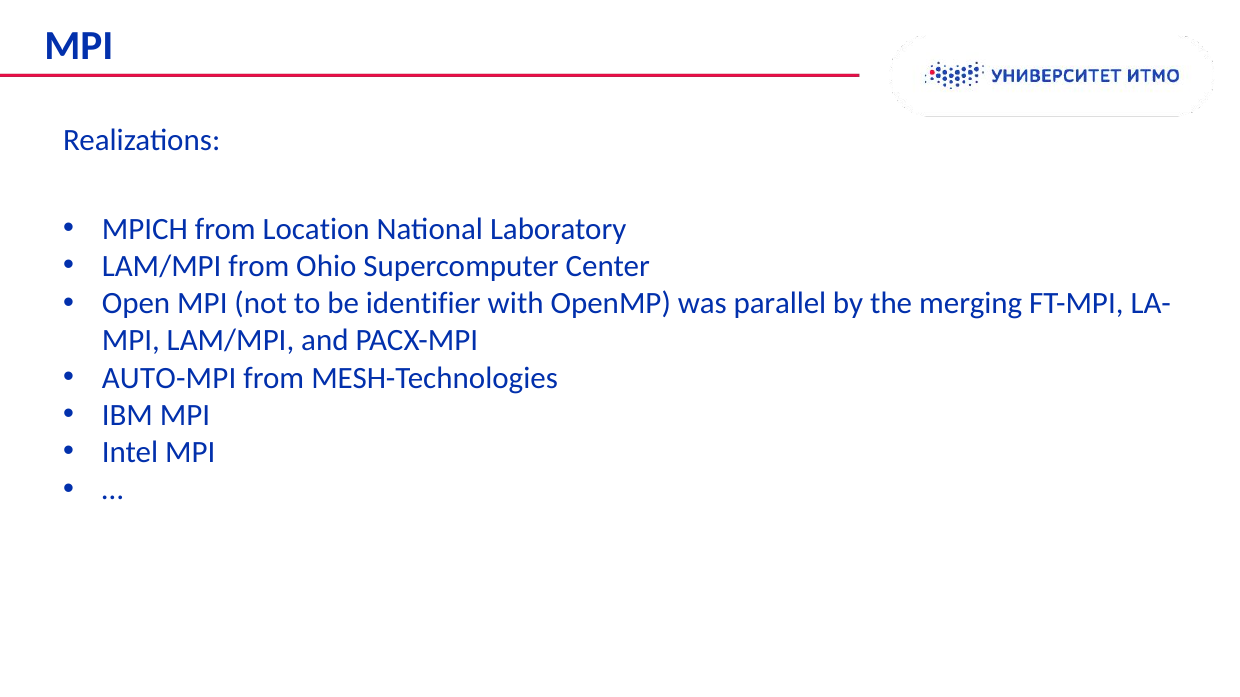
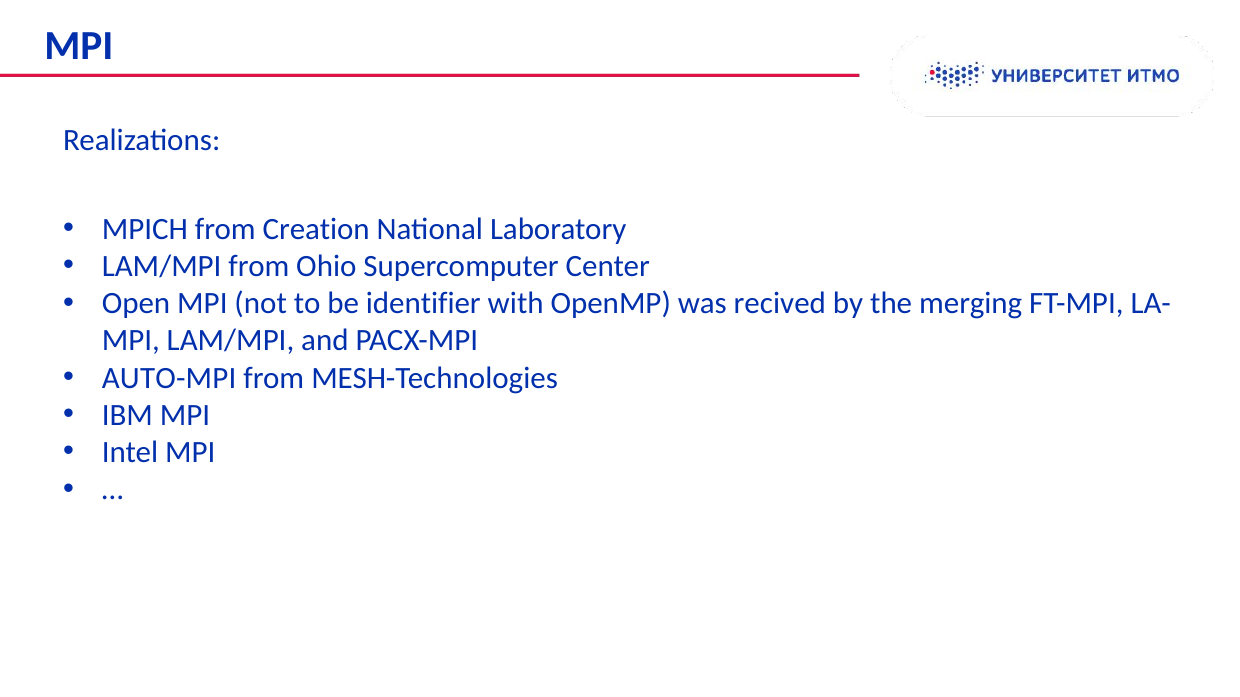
Location: Location -> Creation (316, 229)
parallel: parallel -> recived (780, 304)
